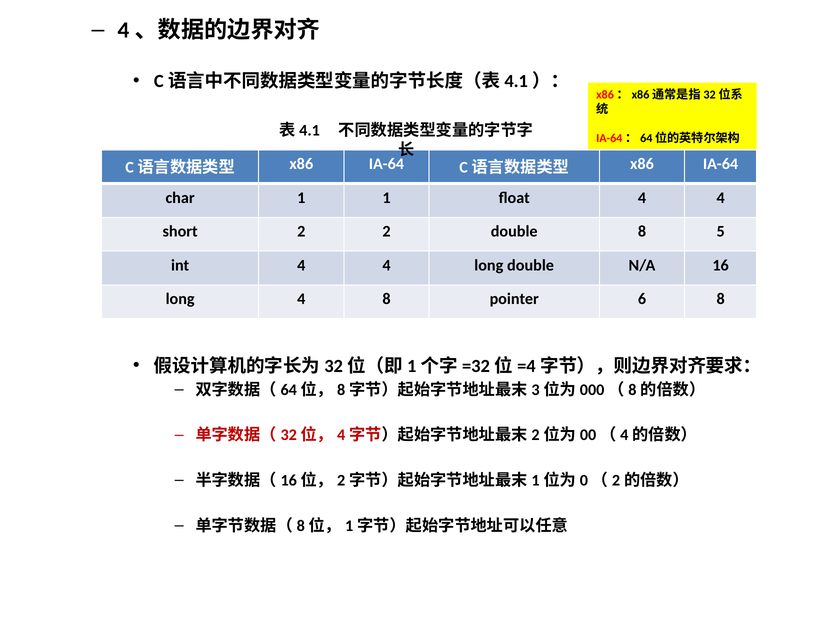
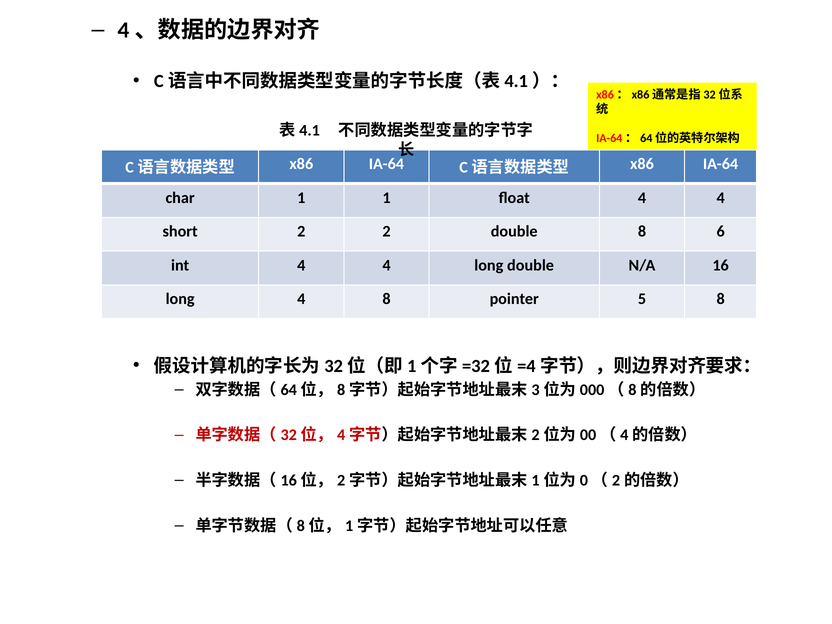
5: 5 -> 6 (721, 232)
6: 6 -> 5 (642, 299)
